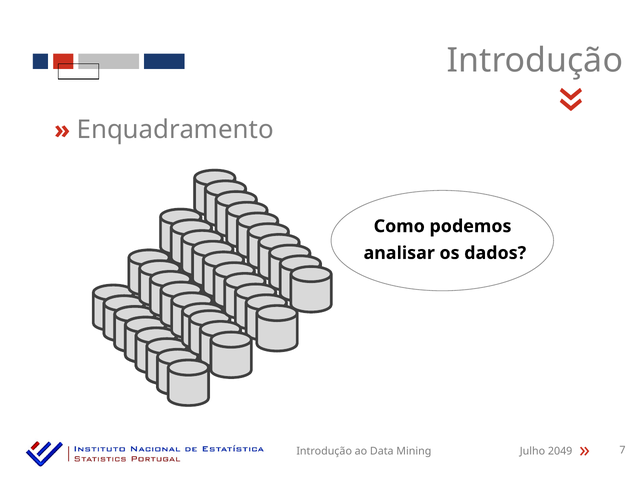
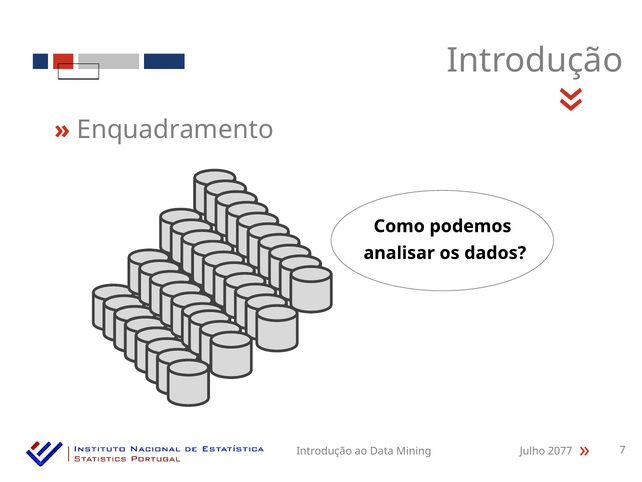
2049: 2049 -> 2077 (560, 451)
